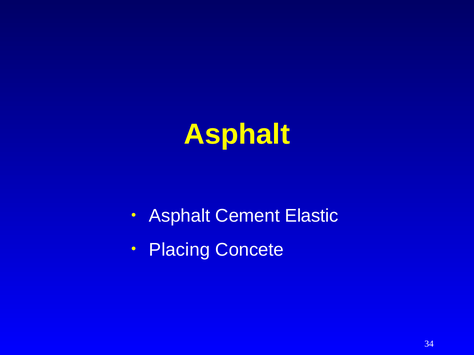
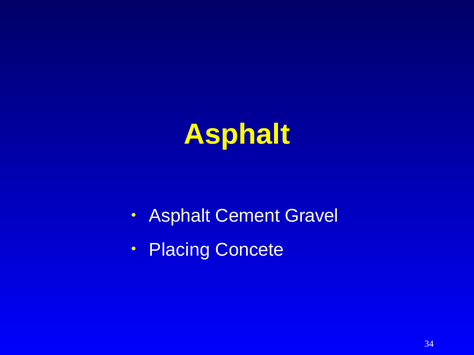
Elastic: Elastic -> Gravel (312, 216)
